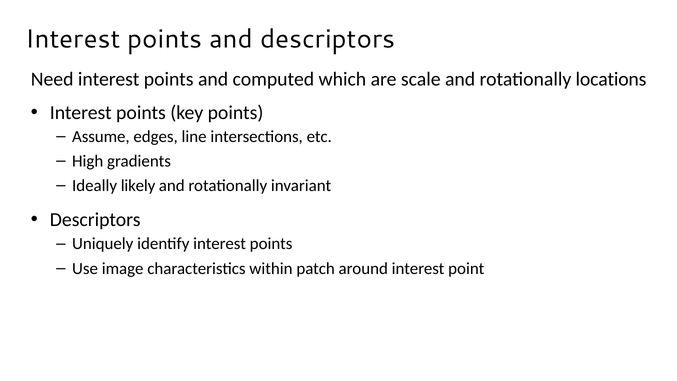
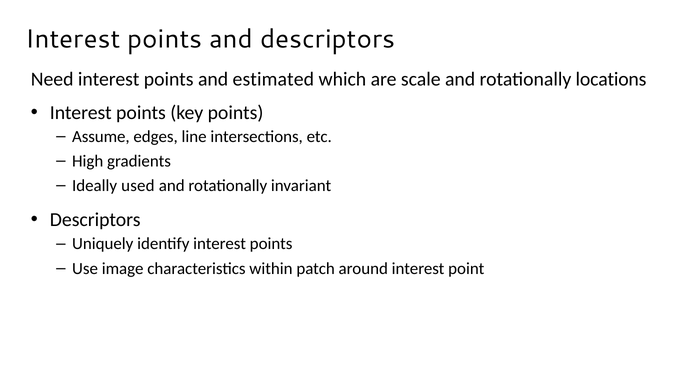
computed: computed -> estimated (273, 79)
likely: likely -> used (138, 186)
